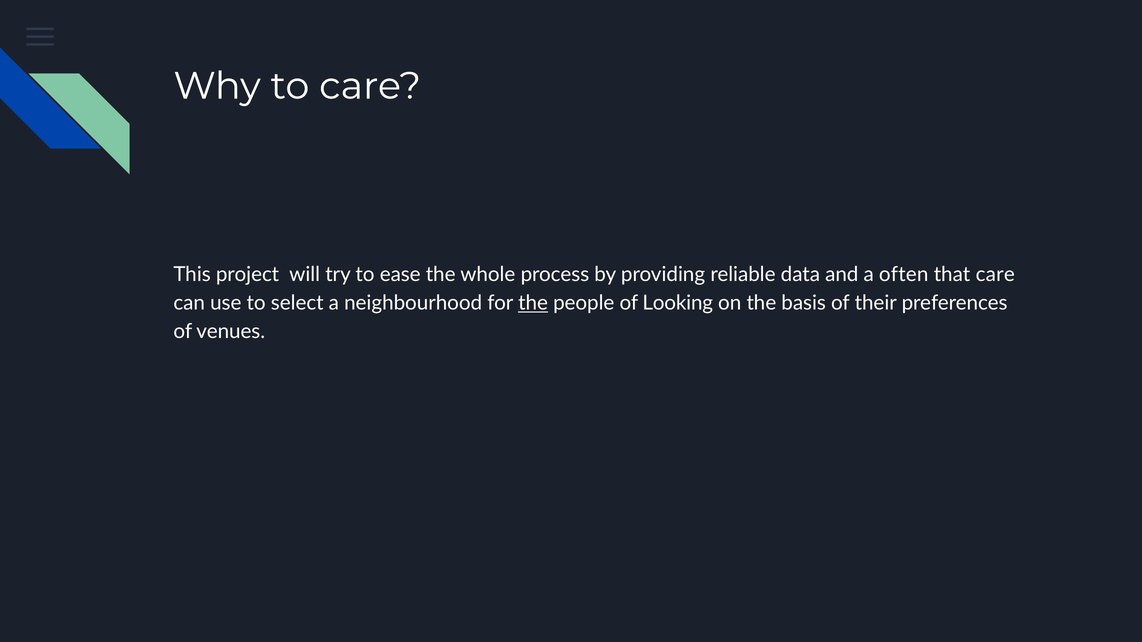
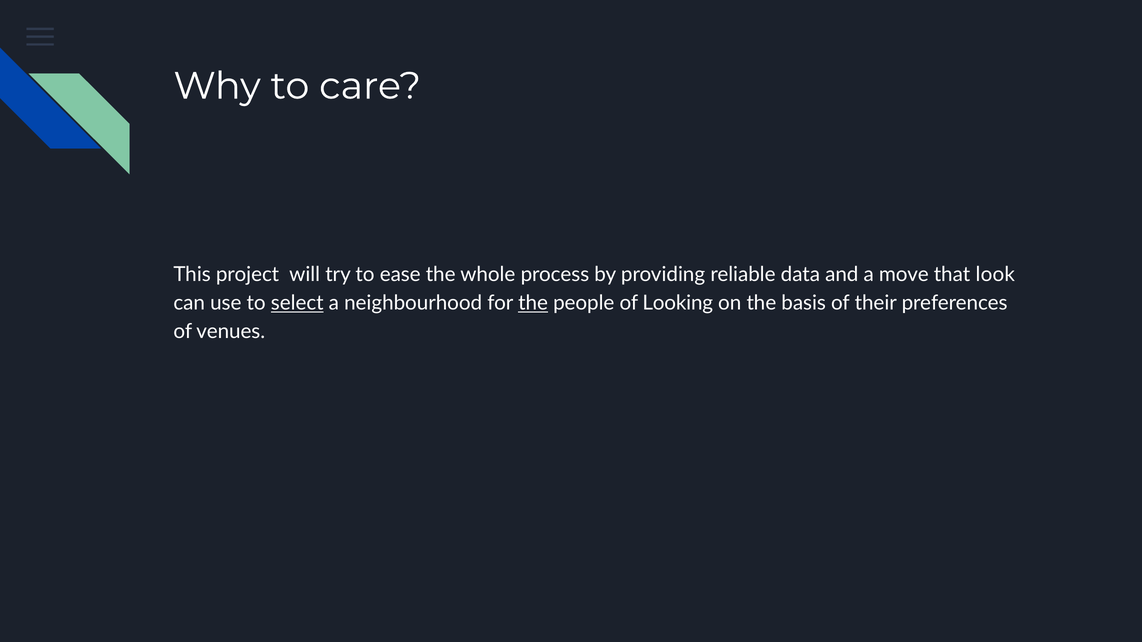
often: often -> move (904, 275)
that care: care -> look (995, 275)
select underline: none -> present (297, 303)
